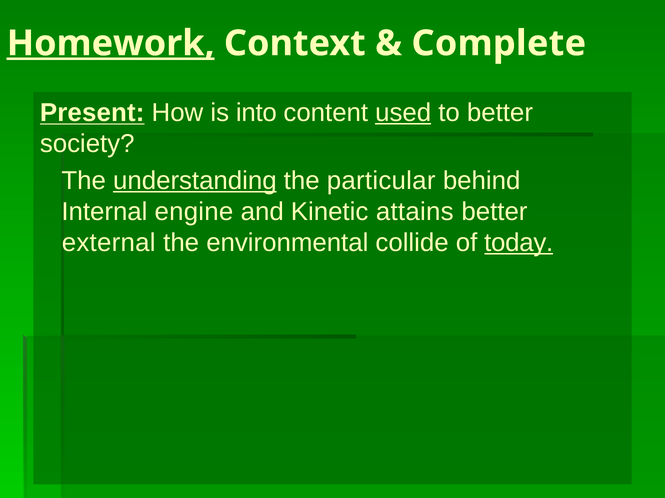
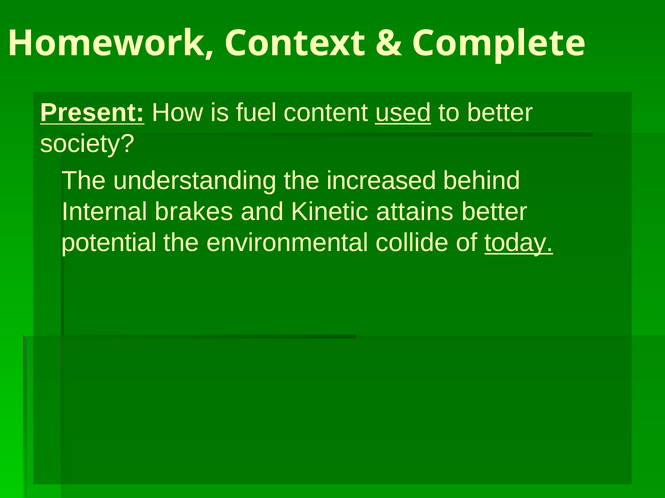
Homework underline: present -> none (111, 43)
into: into -> fuel (256, 113)
understanding underline: present -> none (195, 181)
particular: particular -> increased (381, 181)
engine: engine -> brakes (194, 212)
external: external -> potential (109, 243)
